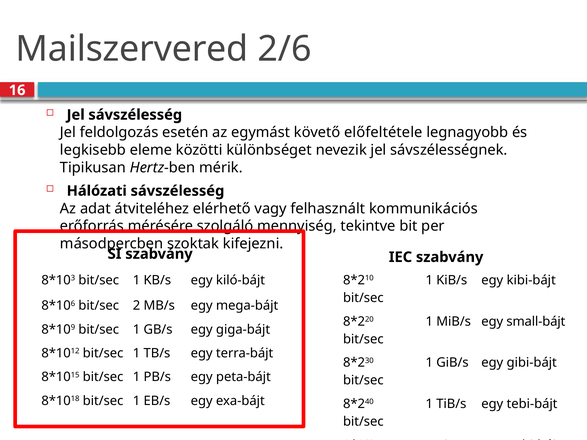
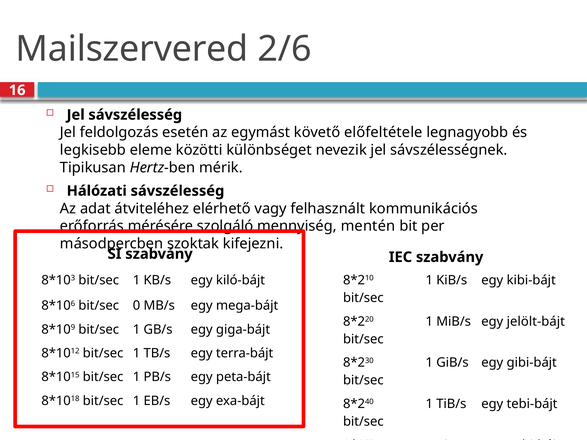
tekintve: tekintve -> mentén (368, 226)
2: 2 -> 0 (137, 306)
small-bájt: small-bájt -> jelölt-bájt (536, 322)
